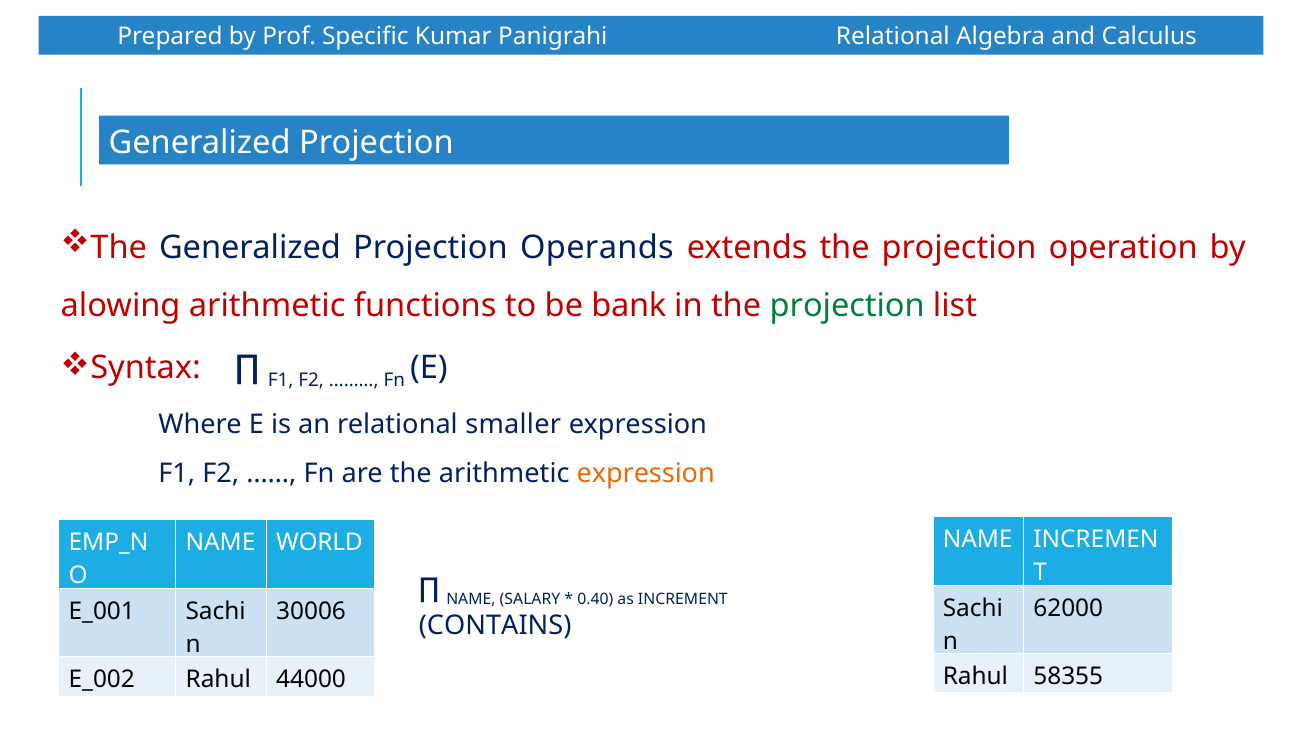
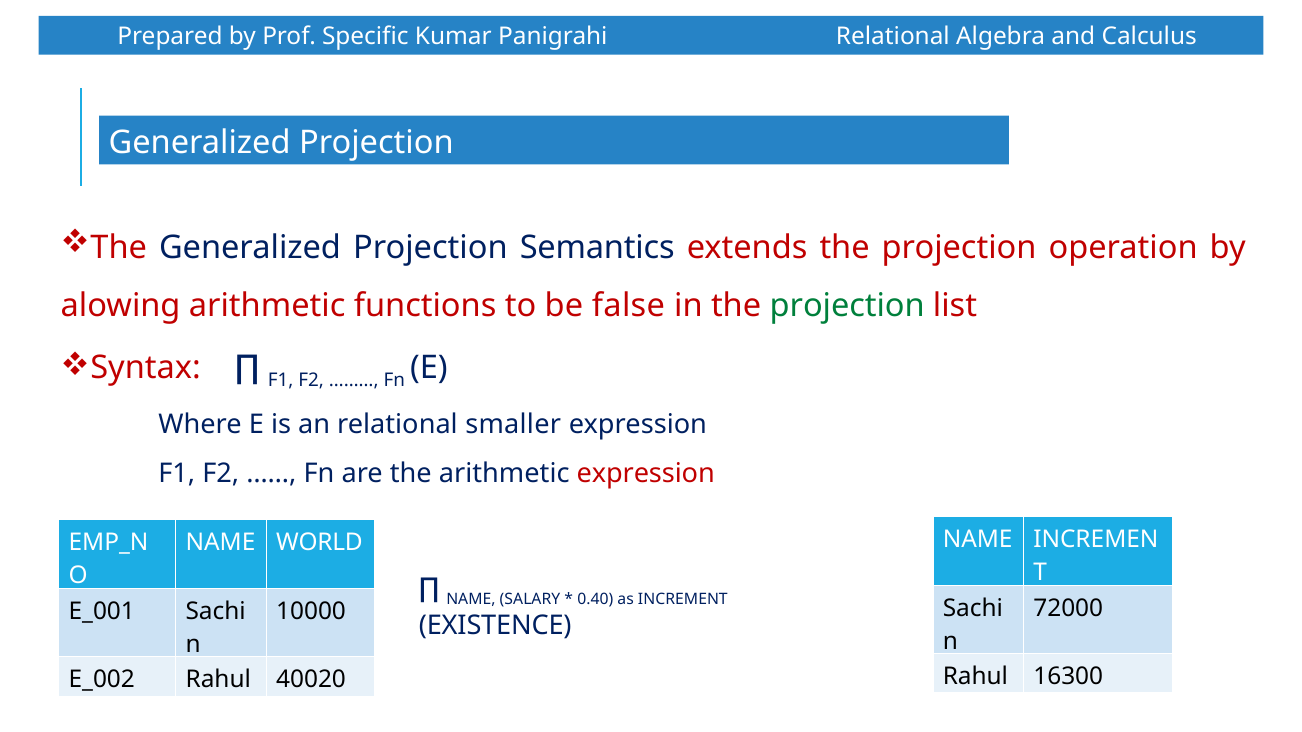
Operands: Operands -> Semantics (597, 248)
bank: bank -> false (628, 306)
expression colour: orange -> red (646, 473)
62000: 62000 -> 72000 (1068, 608)
30006: 30006 -> 10000 (311, 611)
CONTAINS: CONTAINS -> EXISTENCE (495, 626)
58355: 58355 -> 16300 (1068, 677)
44000: 44000 -> 40020 (311, 680)
